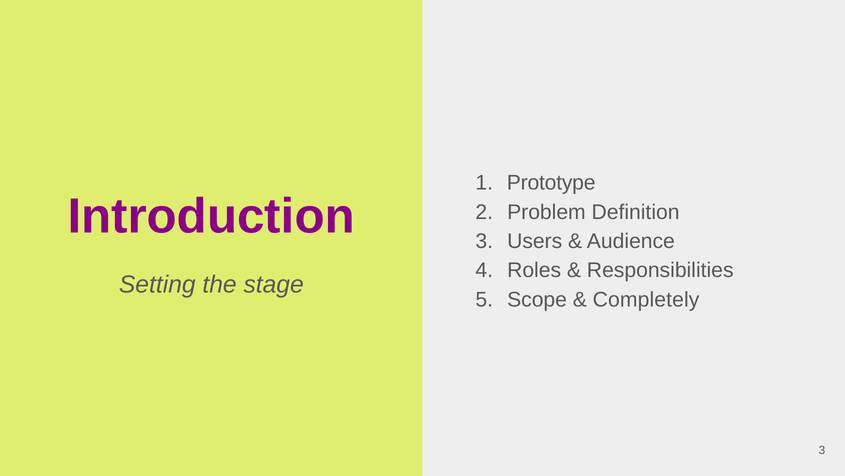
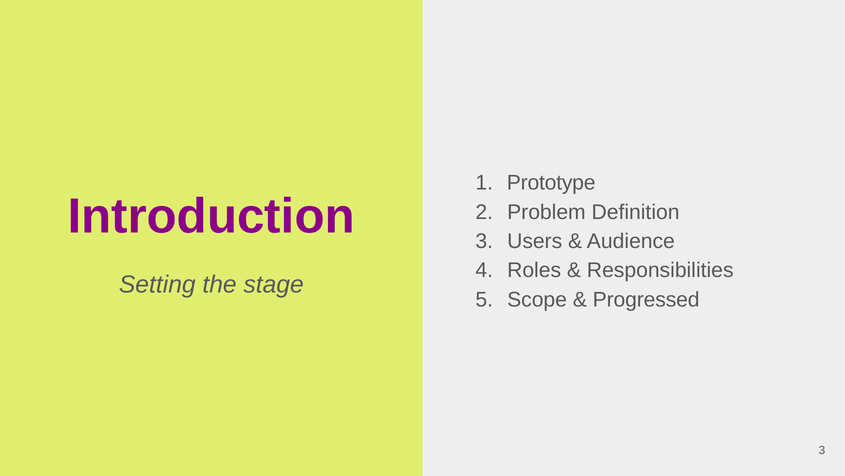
Completely: Completely -> Progressed (646, 299)
